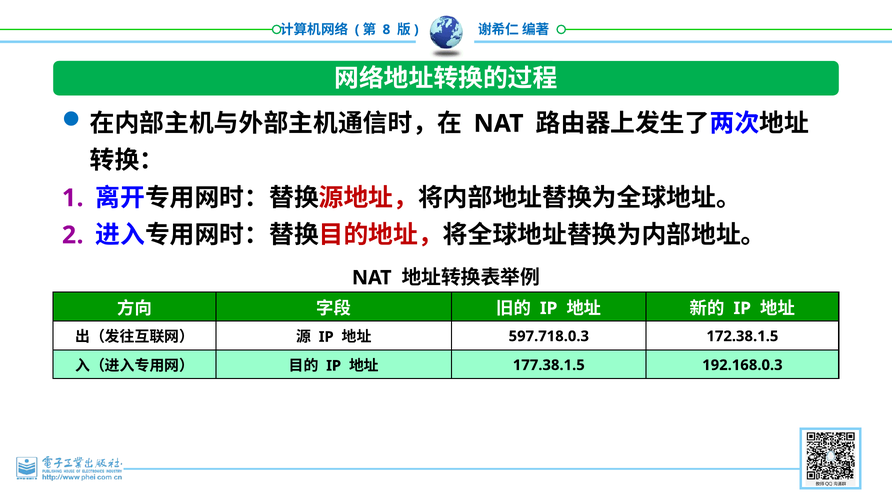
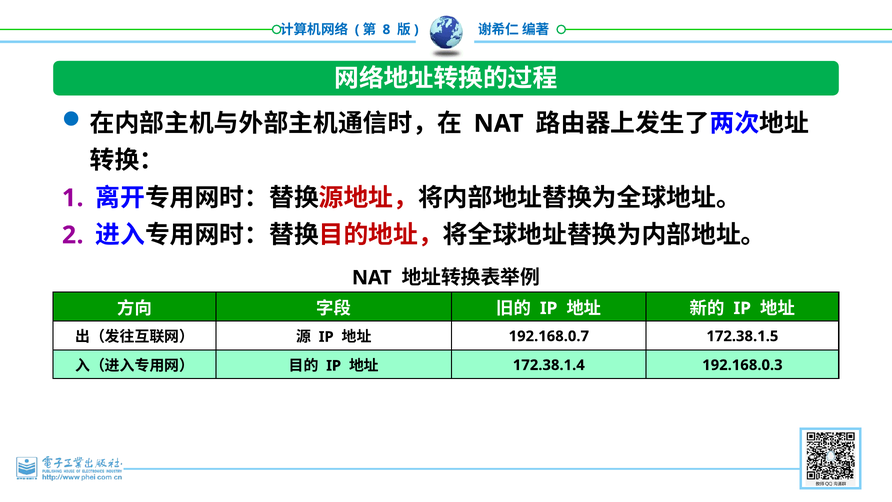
597.718.0.3: 597.718.0.3 -> 192.168.0.7 (549, 336)
177.38.1.5: 177.38.1.5 -> 172.38.1.4 (549, 365)
